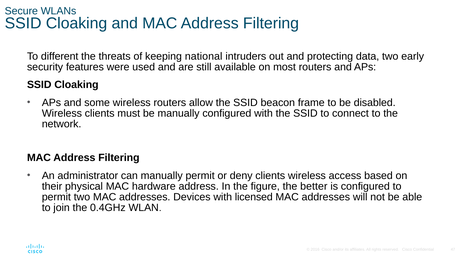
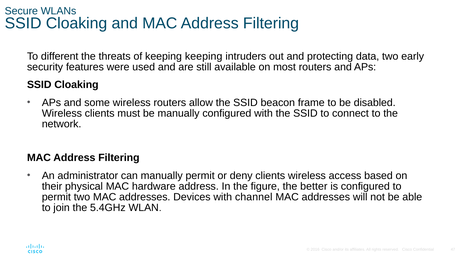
keeping national: national -> keeping (204, 56)
licensed: licensed -> channel (254, 197)
0.4GHz: 0.4GHz -> 5.4GHz (108, 208)
